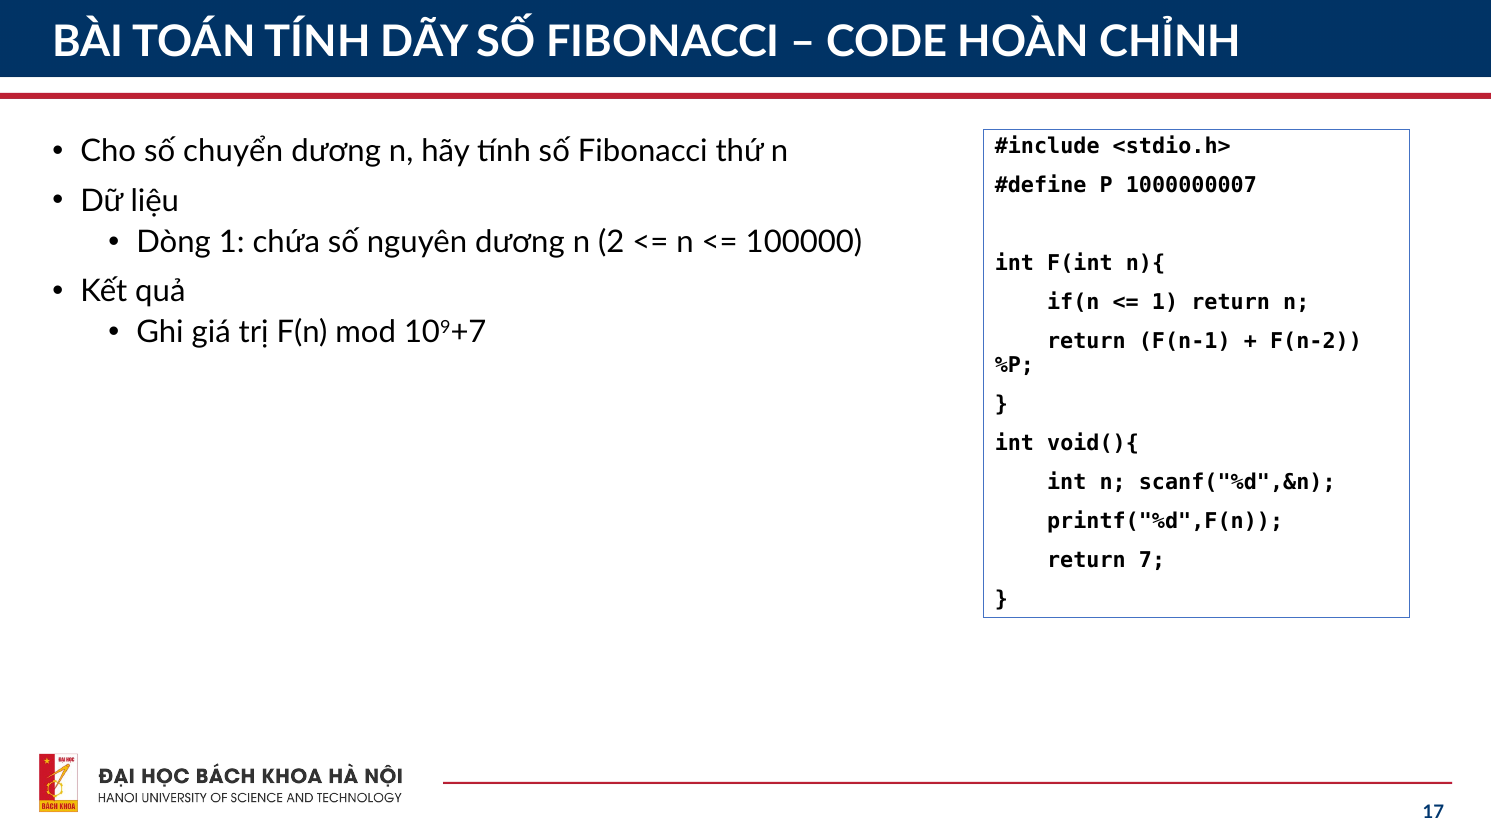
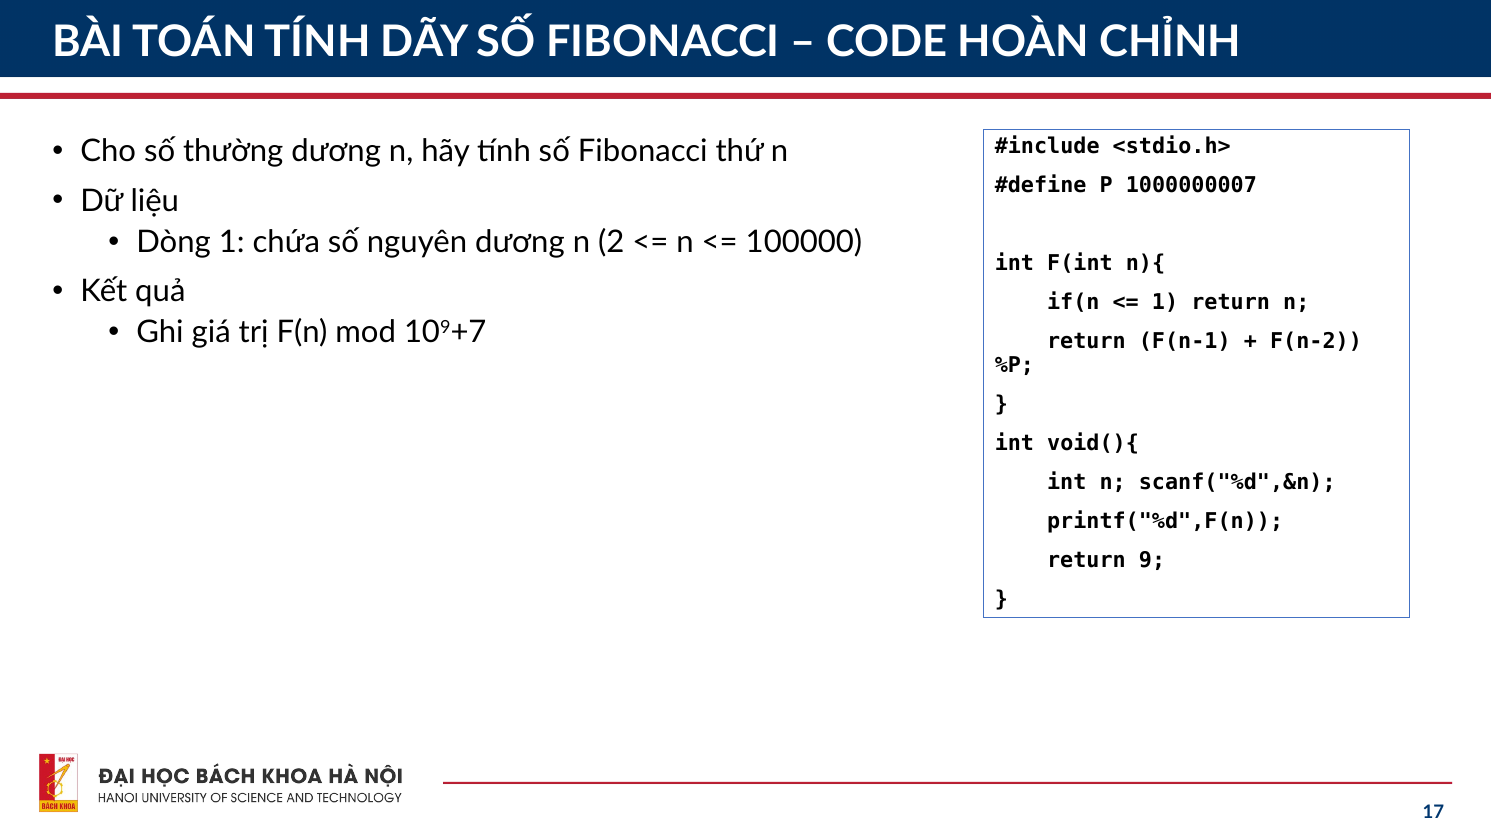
chuyển: chuyển -> thường (233, 152)
7: 7 -> 9 (1152, 560)
